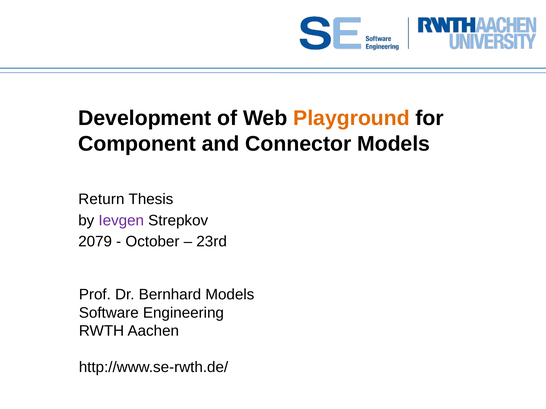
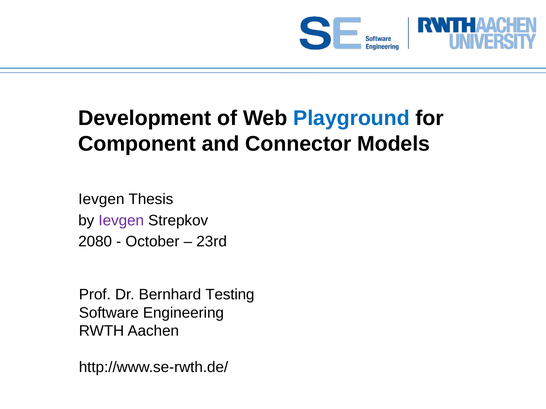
Playground colour: orange -> blue (352, 118)
Return: Return -> Ievgen (101, 199)
2079: 2079 -> 2080 (95, 242)
Bernhard Models: Models -> Testing (230, 295)
